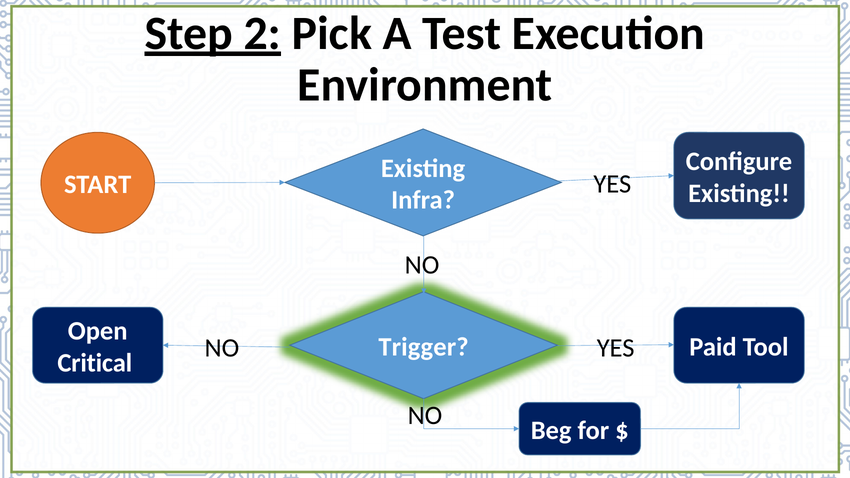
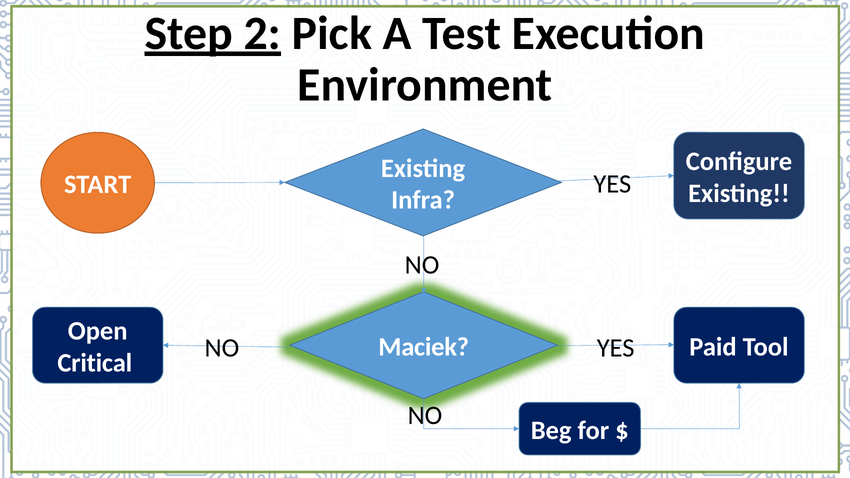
Trigger: Trigger -> Maciek (424, 347)
